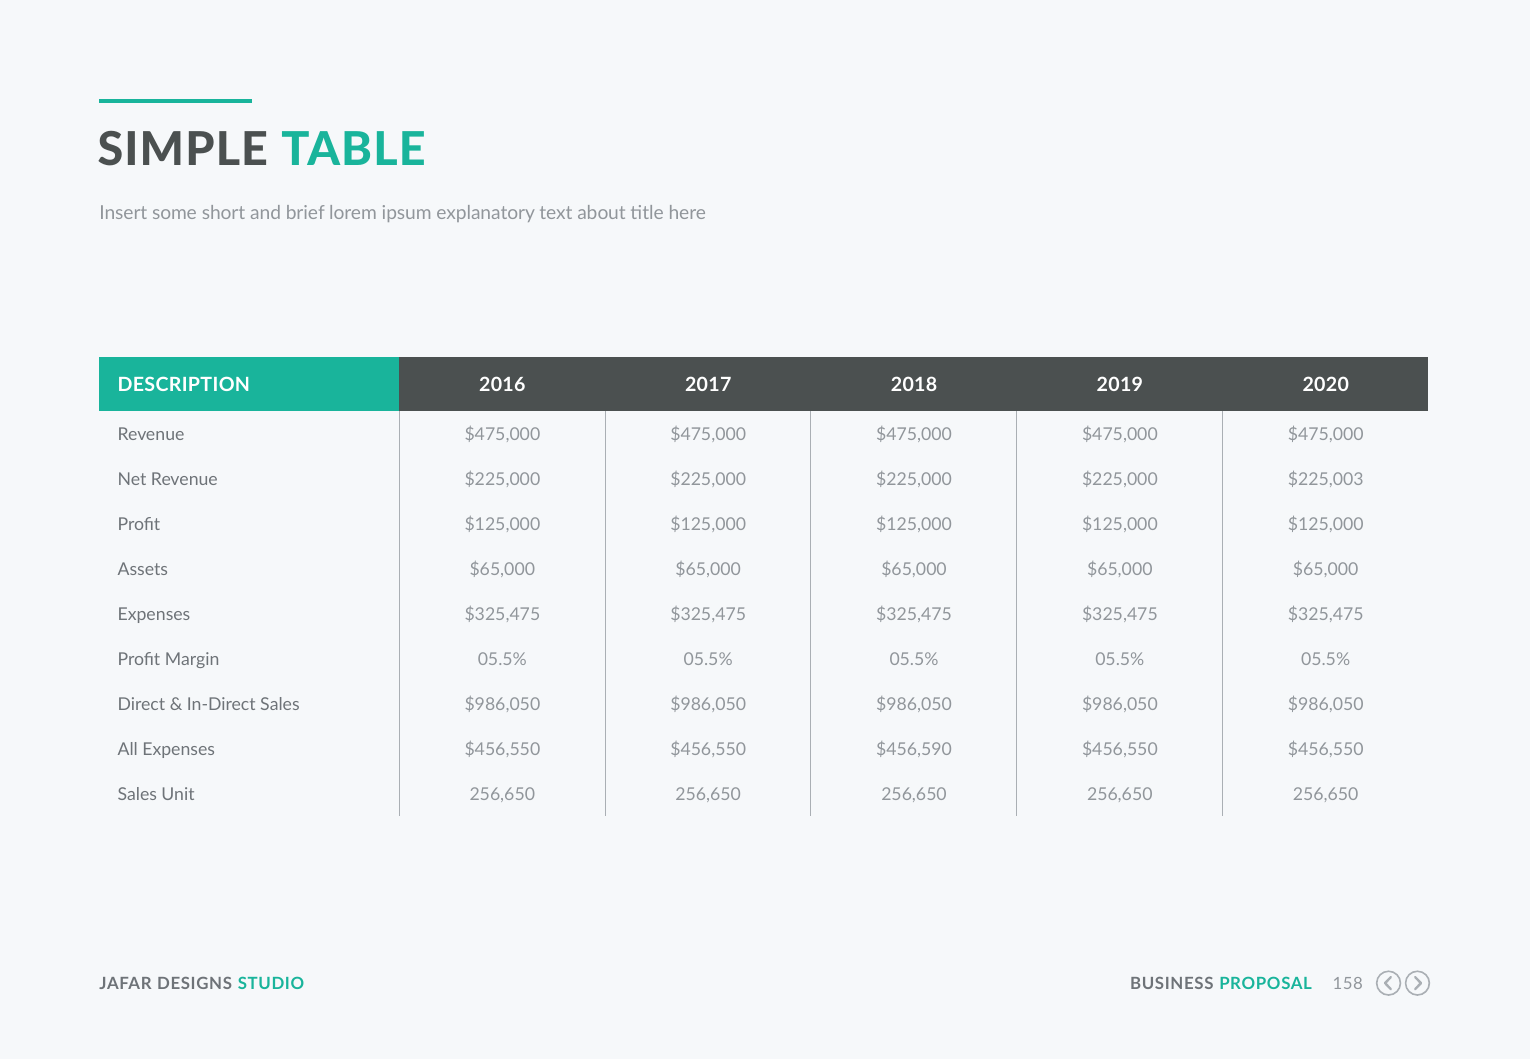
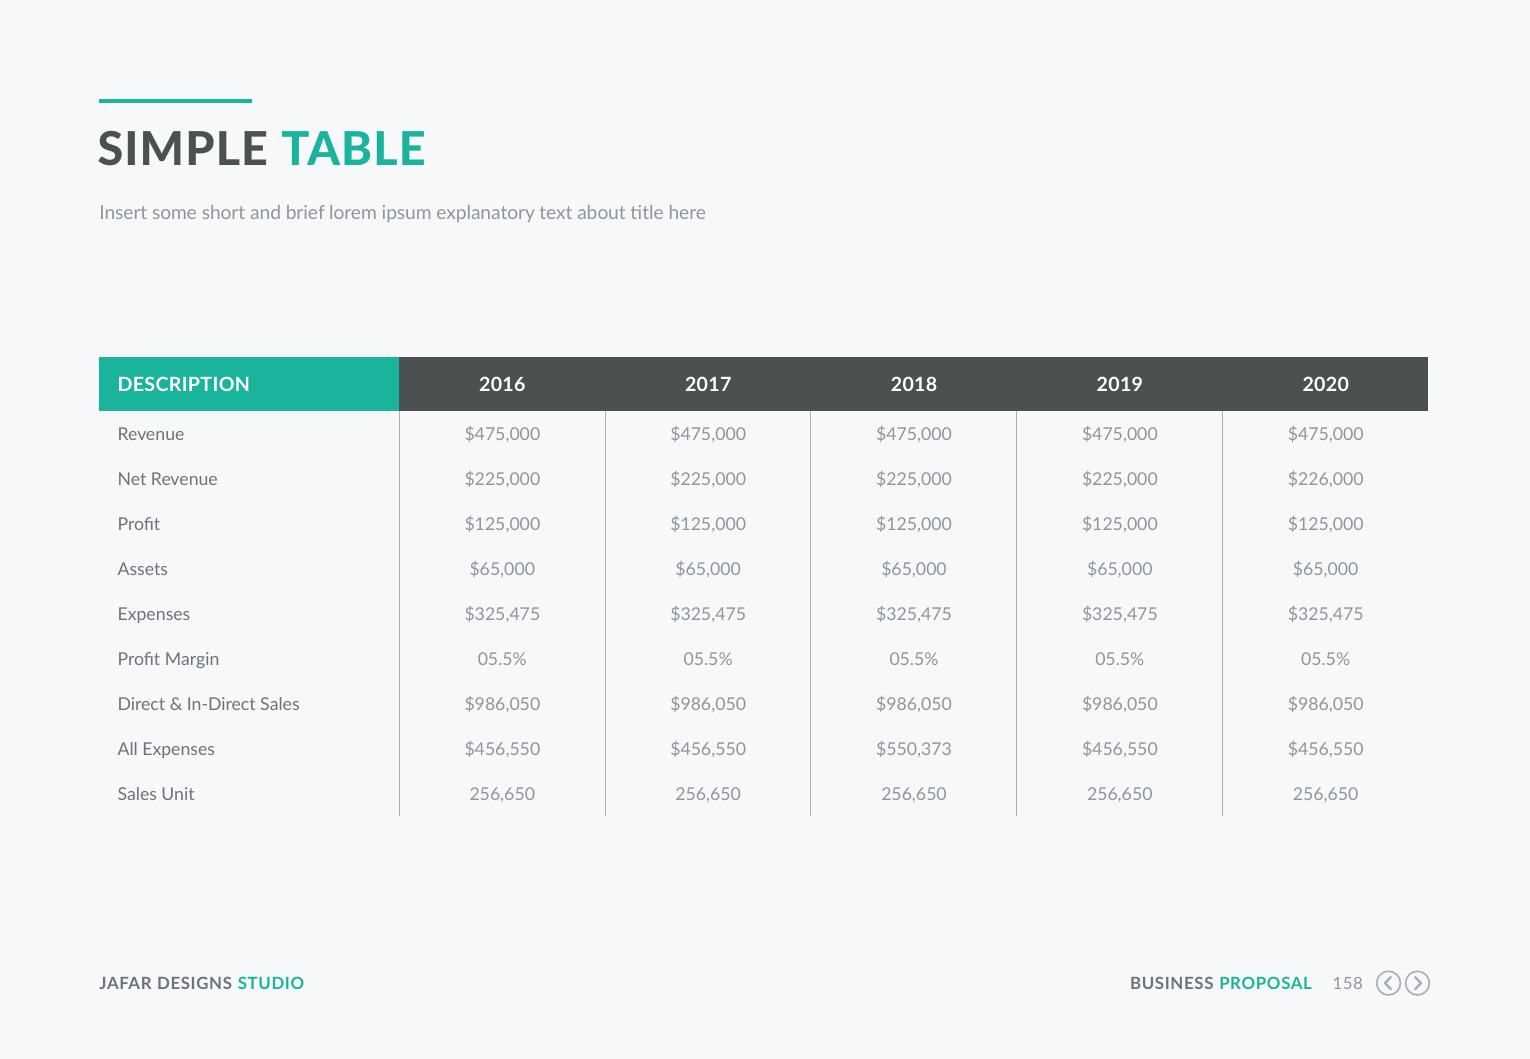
$225,003: $225,003 -> $226,000 (1326, 480)
$456,590: $456,590 -> $550,373 (914, 750)
